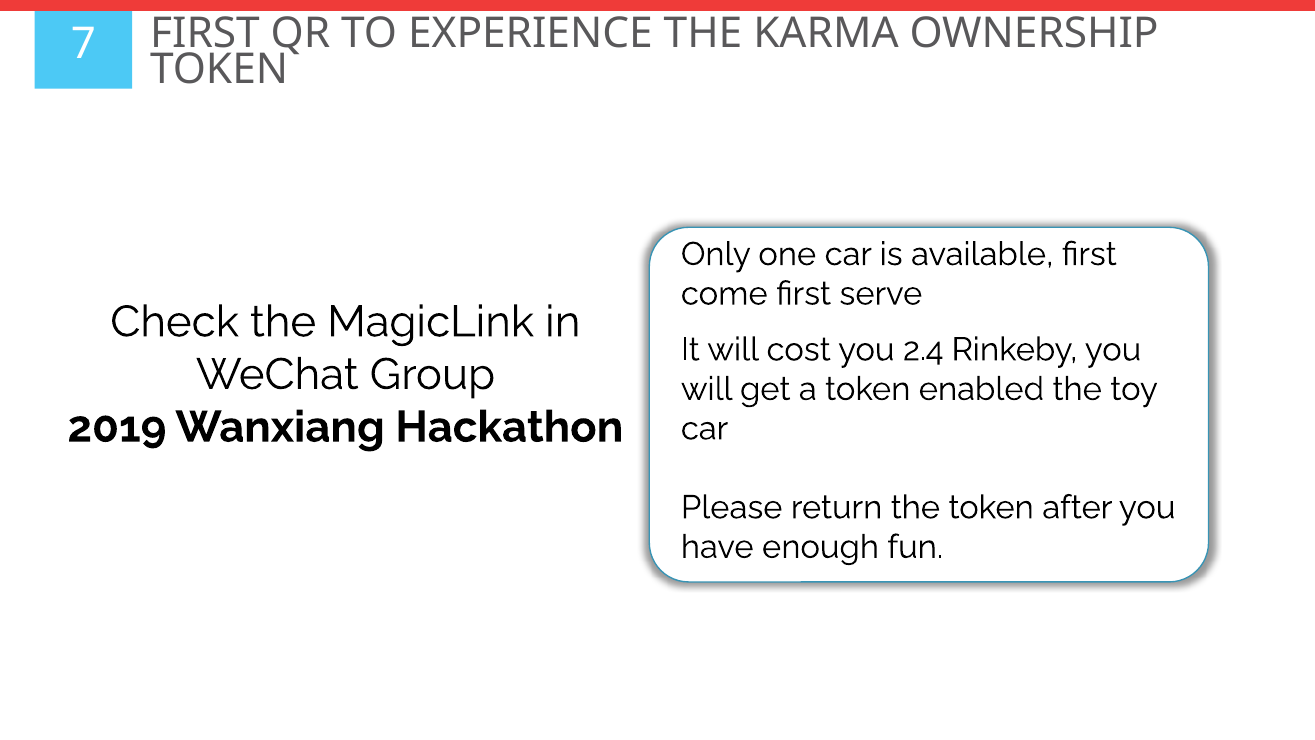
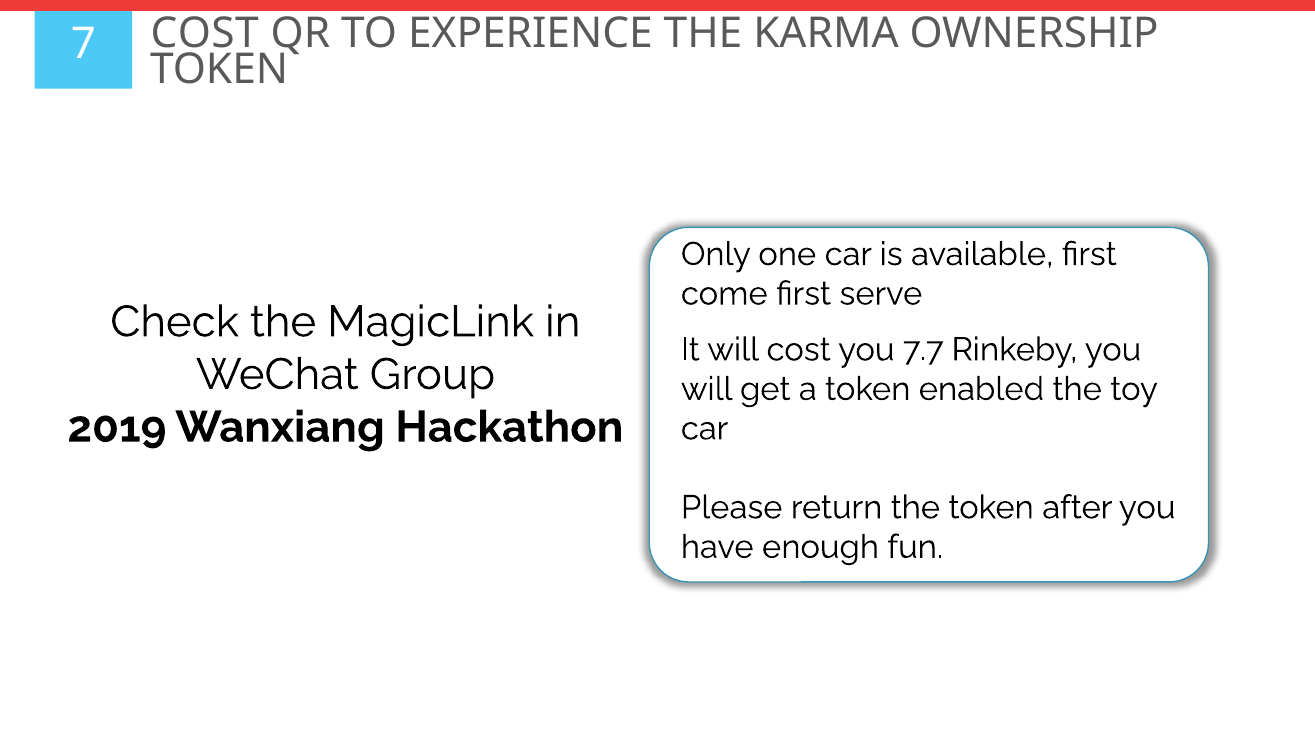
FIRST: FIRST -> COST (205, 33)
2.4: 2.4 -> 7.7 (923, 349)
